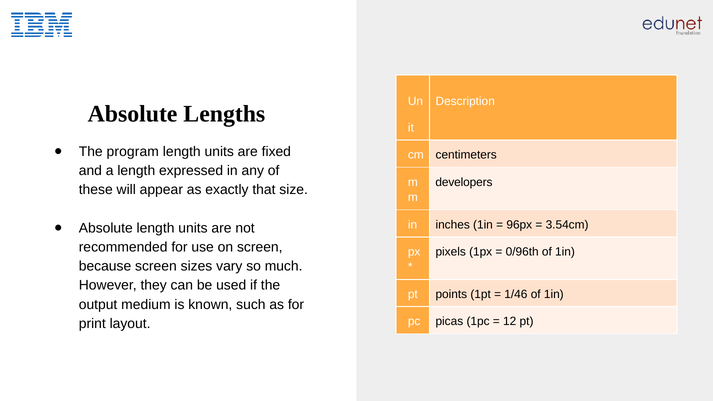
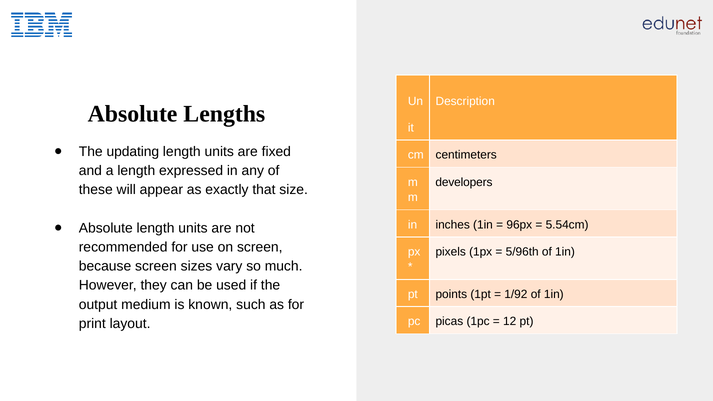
program: program -> updating (133, 152)
3.54cm: 3.54cm -> 5.54cm (567, 225)
0/96th: 0/96th -> 5/96th (522, 252)
1/46: 1/46 -> 1/92 (516, 294)
